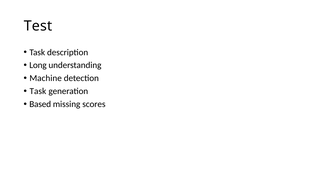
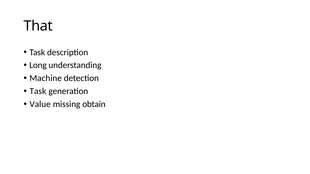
Test: Test -> That (38, 26)
Based: Based -> Value (40, 104)
scores: scores -> obtain (94, 104)
